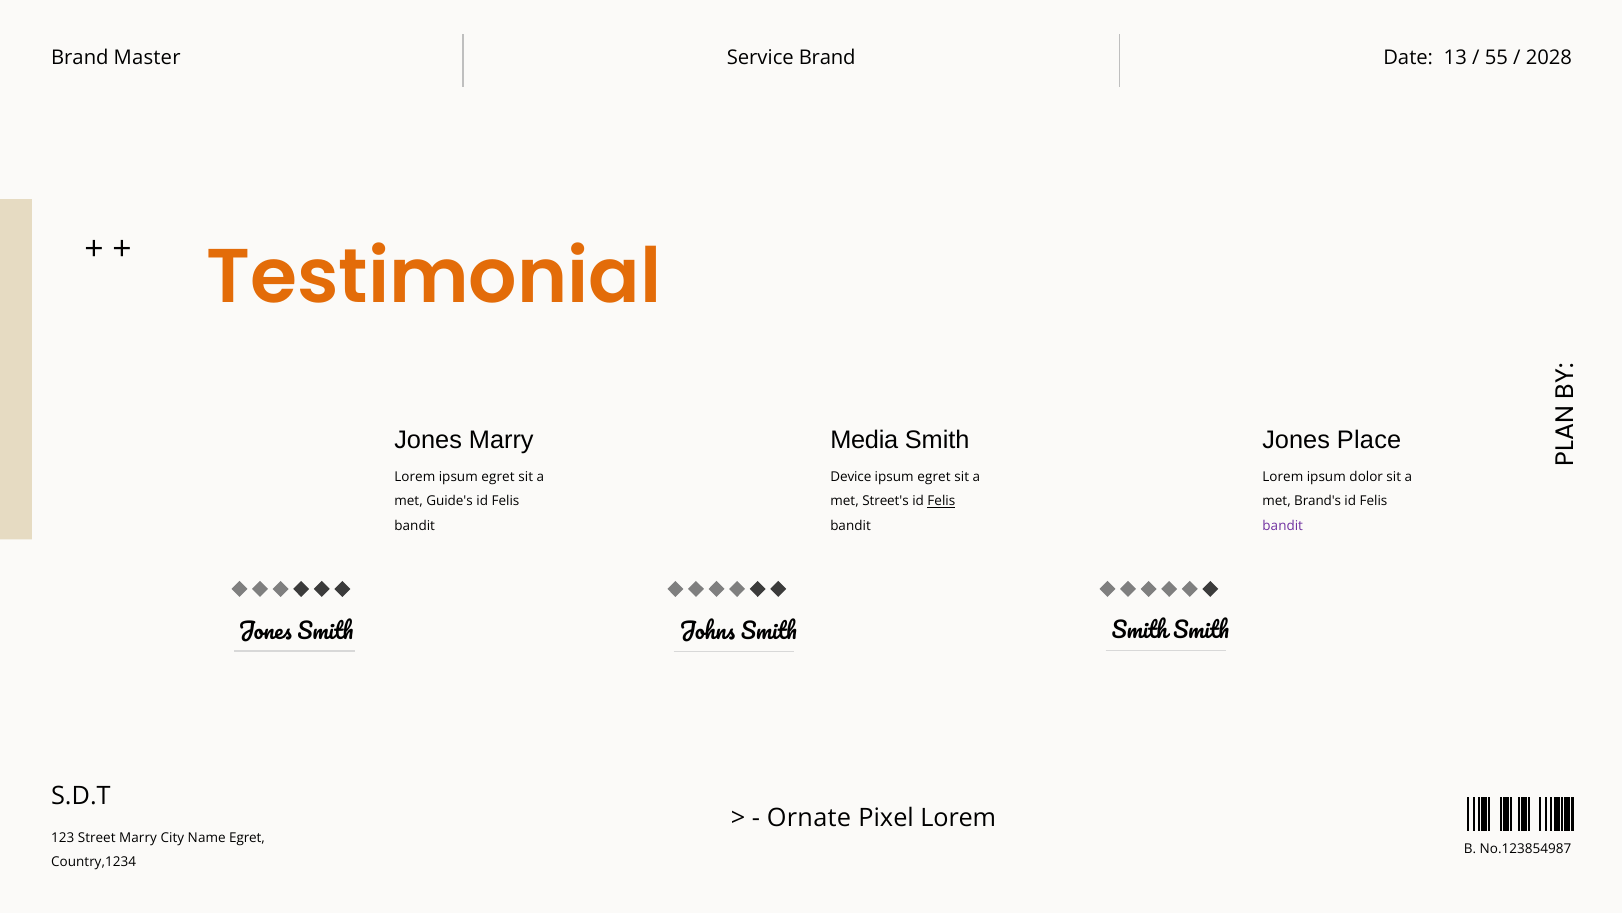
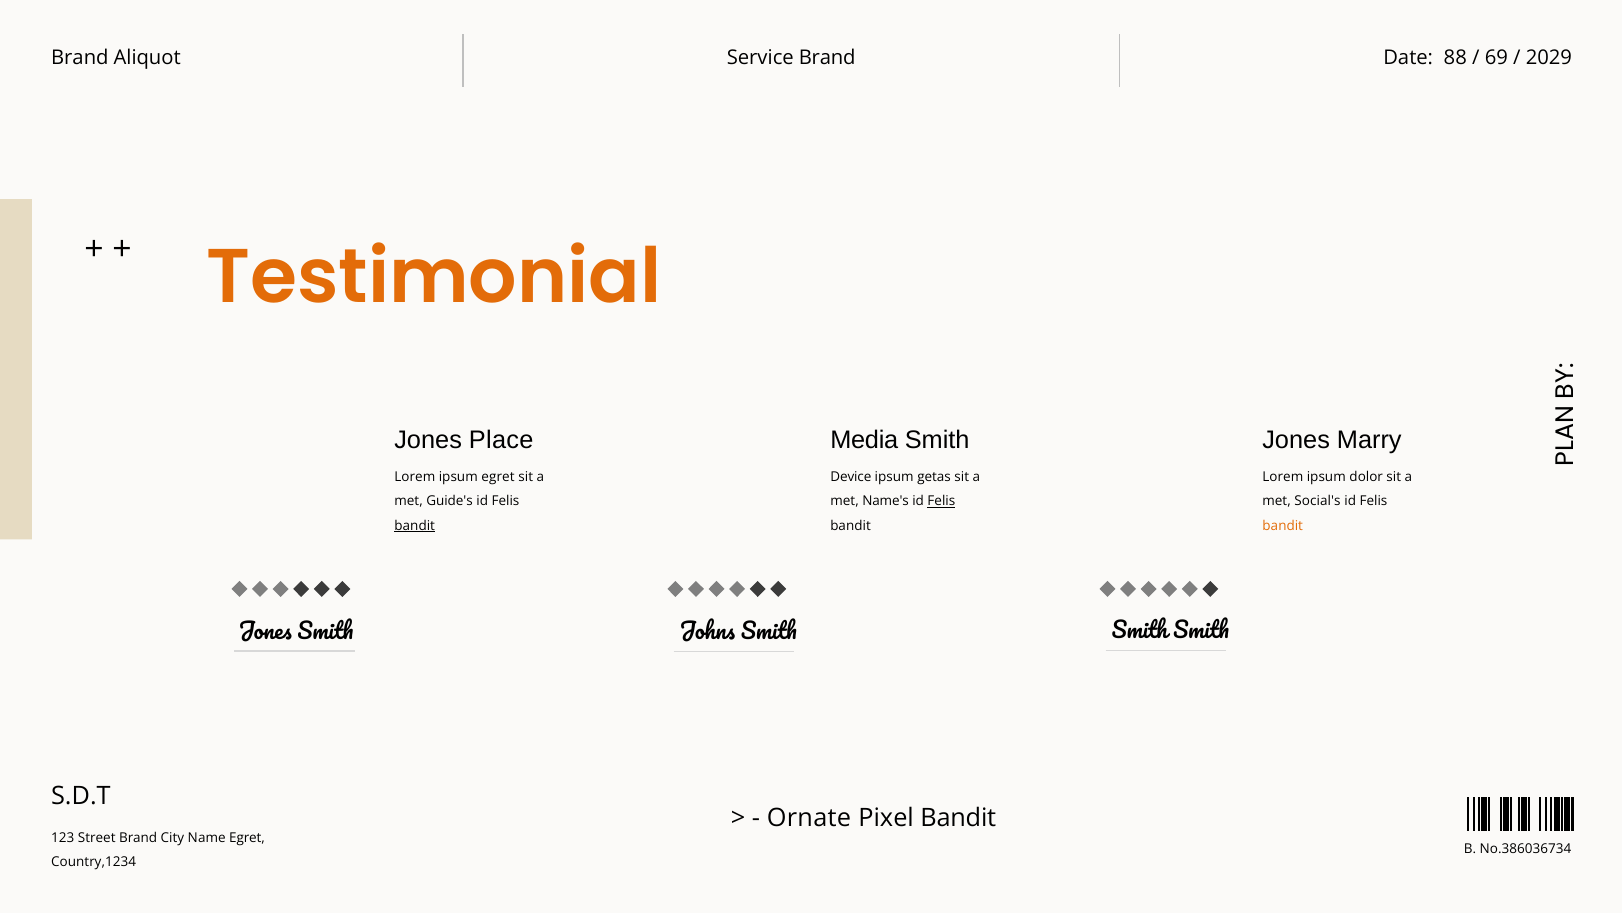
Master: Master -> Aliquot (147, 58)
13: 13 -> 88 (1455, 58)
55: 55 -> 69 (1496, 58)
2028: 2028 -> 2029 (1549, 58)
Jones Marry: Marry -> Place (501, 440)
Place: Place -> Marry (1369, 440)
egret: egret -> getas (934, 477)
Street's: Street's -> Name's (886, 501)
Brand's: Brand's -> Social's (1318, 501)
bandit underline: none -> present (415, 525)
bandit colour: purple -> orange (1283, 525)
Pixel Lorem: Lorem -> Bandit (958, 817)
Street Marry: Marry -> Brand (138, 837)
No.123854987: No.123854987 -> No.386036734 (1526, 849)
